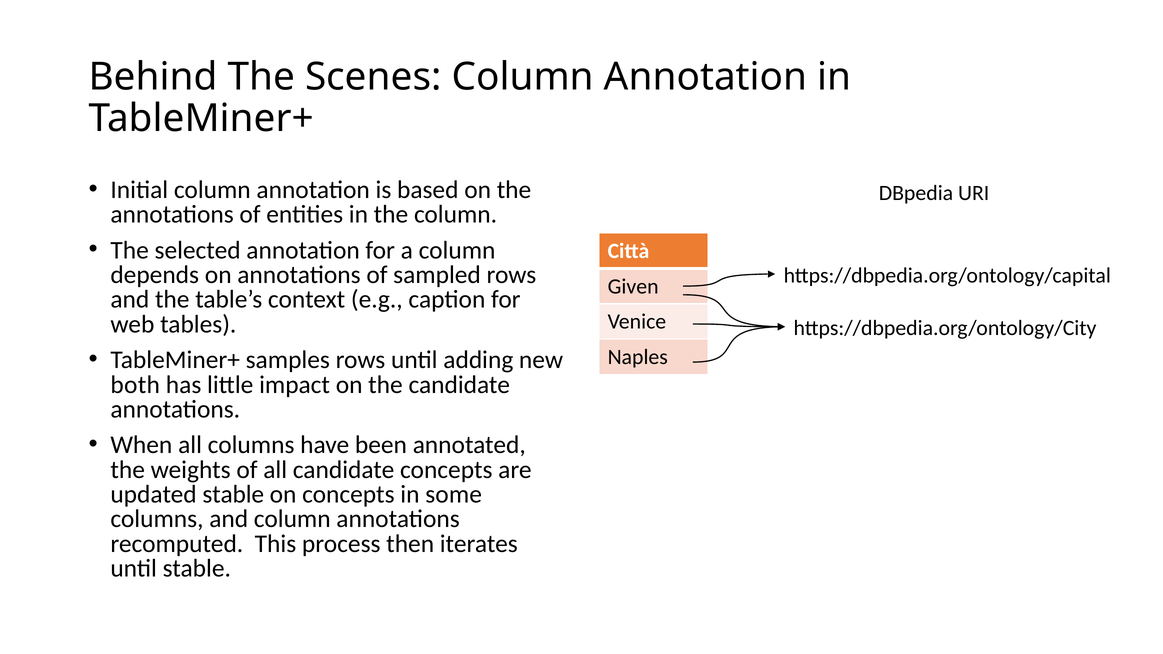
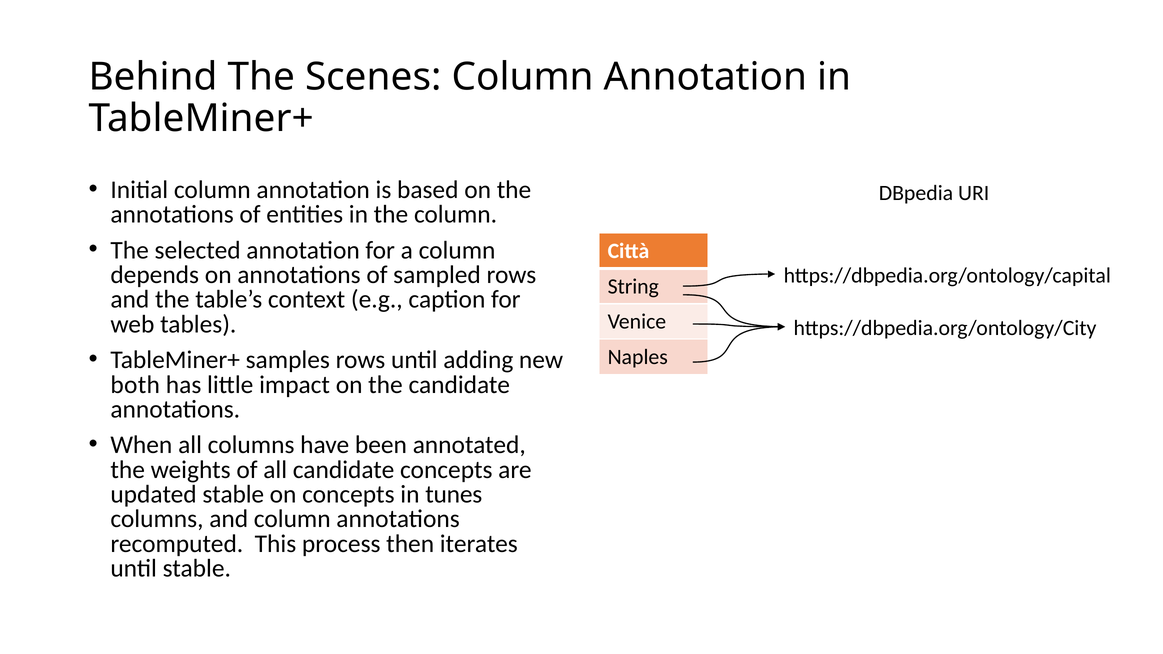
Given: Given -> String (633, 286)
some: some -> tunes (454, 495)
